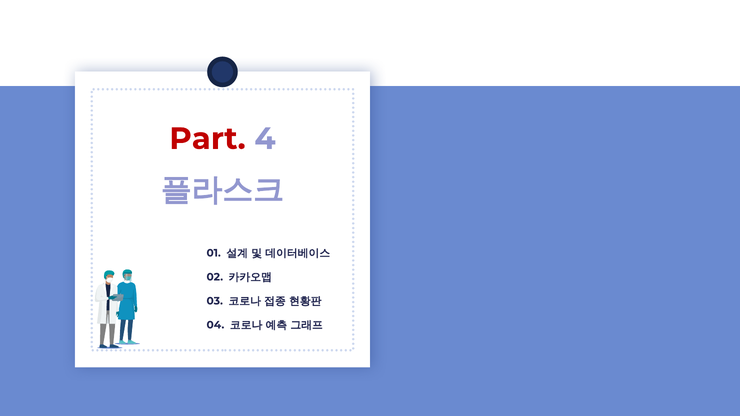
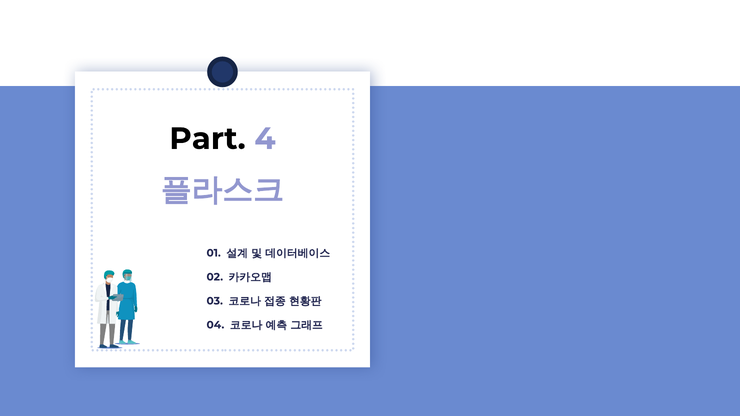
Part colour: red -> black (207, 139)
